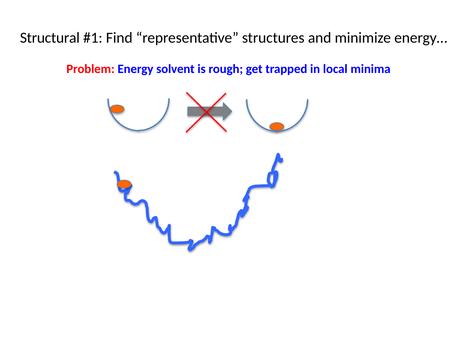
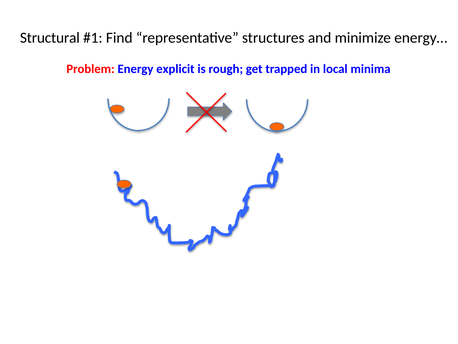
solvent: solvent -> explicit (175, 69)
